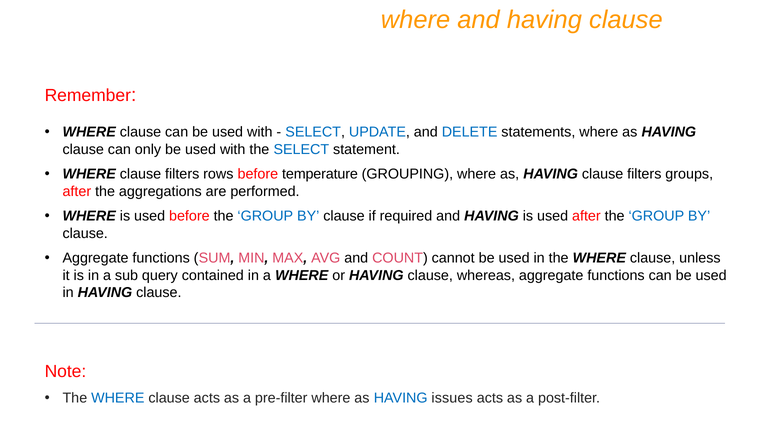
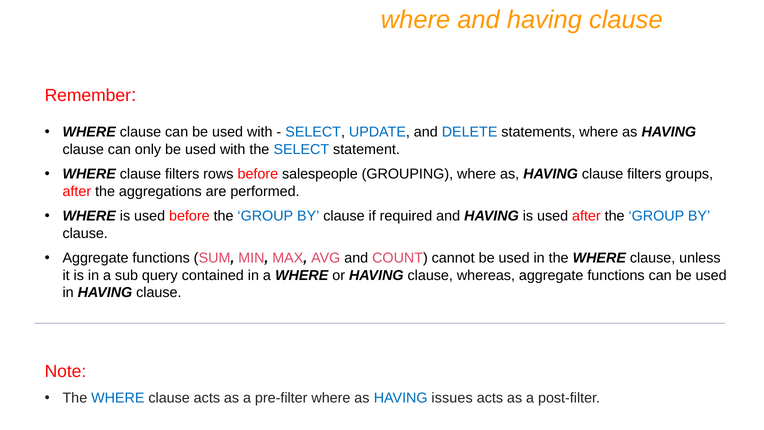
temperature: temperature -> salespeople (320, 174)
